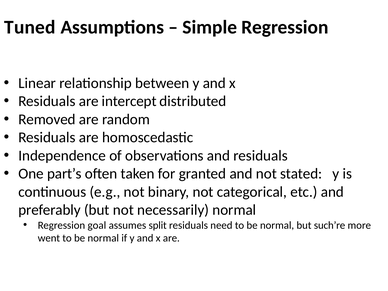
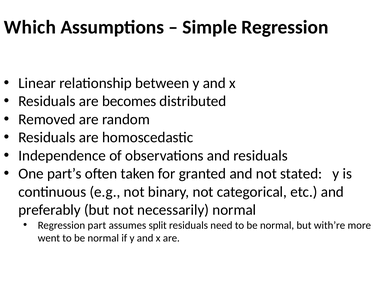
Tuned: Tuned -> Which (30, 27)
intercept: intercept -> becomes (129, 101)
goal: goal -> part (97, 225)
such’re: such’re -> with’re (330, 225)
